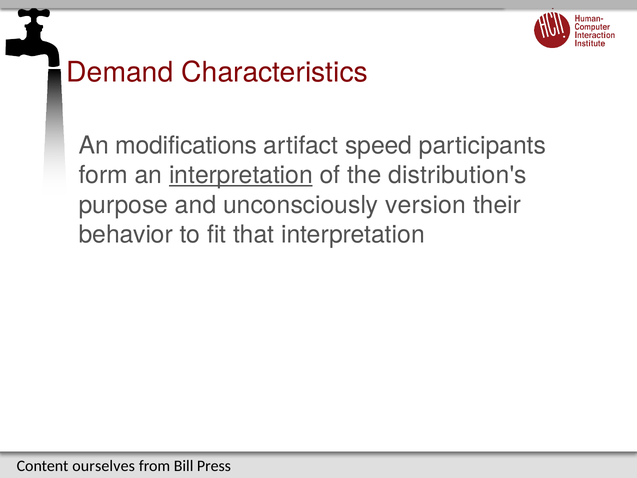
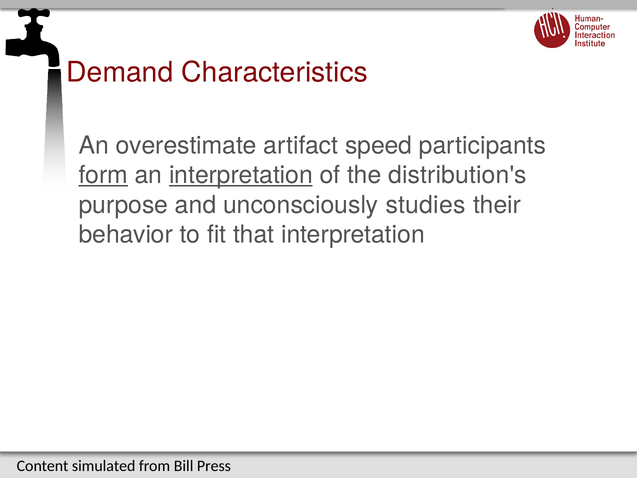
modifications: modifications -> overestimate (186, 145)
form underline: none -> present (103, 175)
version: version -> studies (426, 205)
ourselves: ourselves -> simulated (104, 466)
